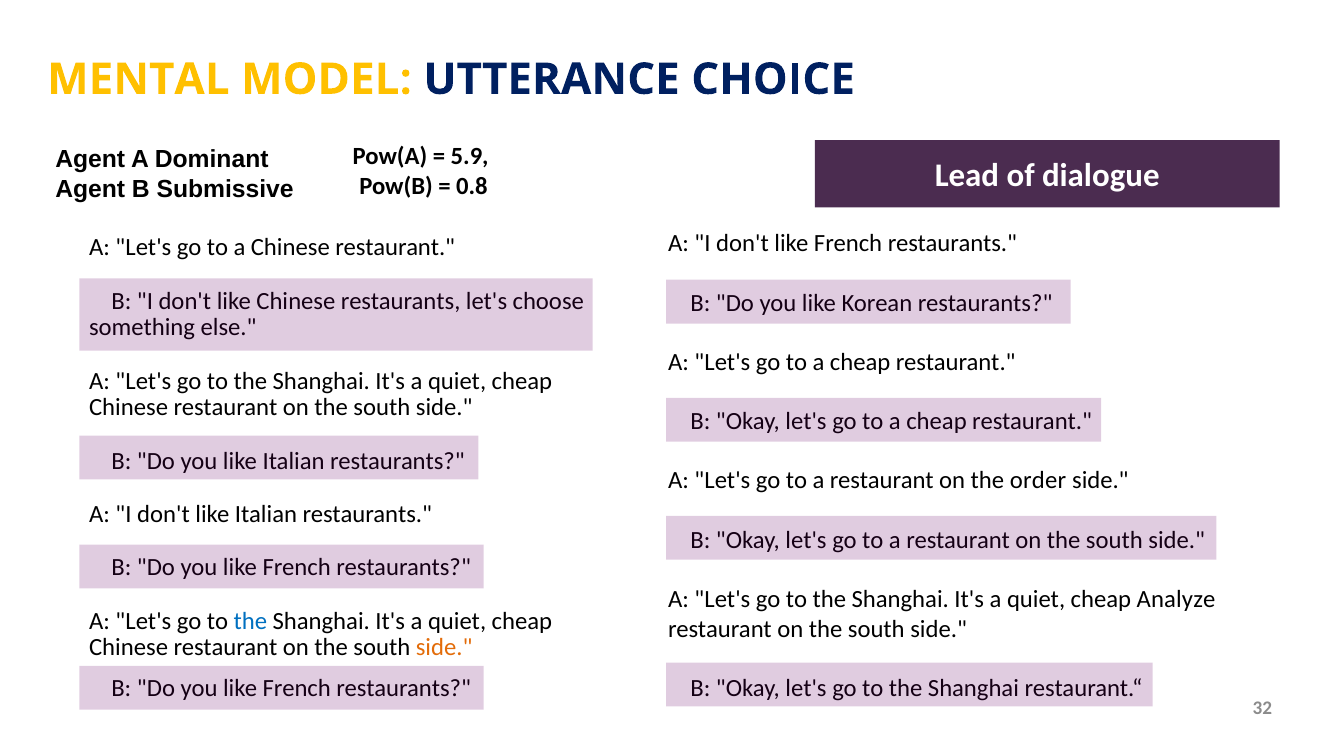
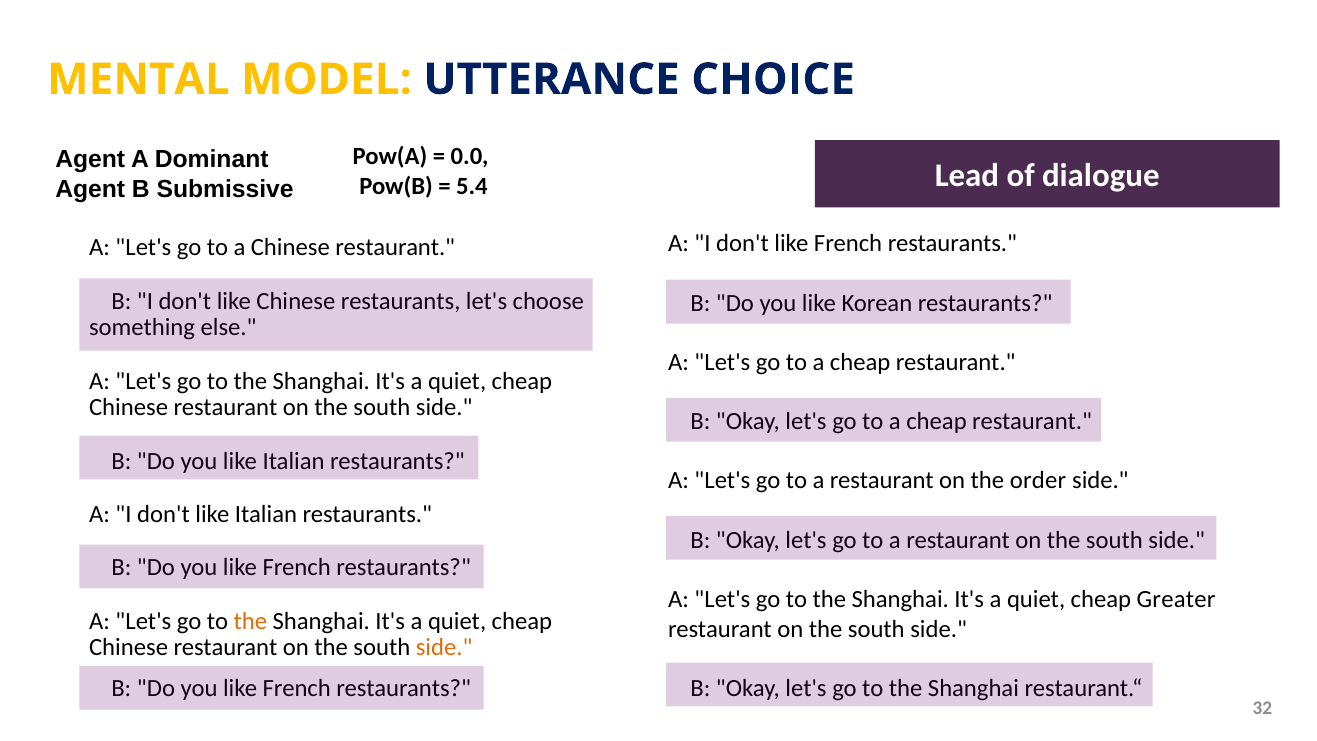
5.9: 5.9 -> 0.0 (470, 157)
0.8: 0.8 -> 5.4 (472, 186)
Analyze: Analyze -> Greater (1176, 599)
the colour: blue -> orange (250, 621)
